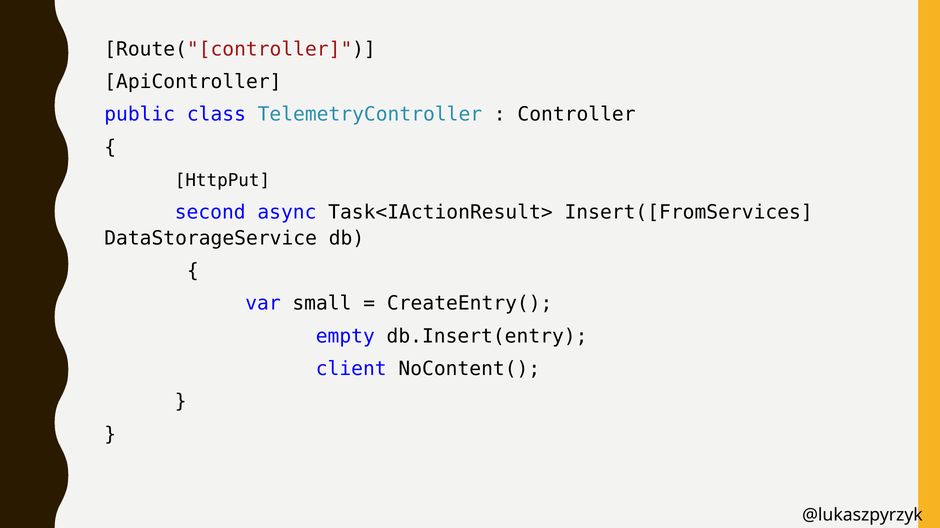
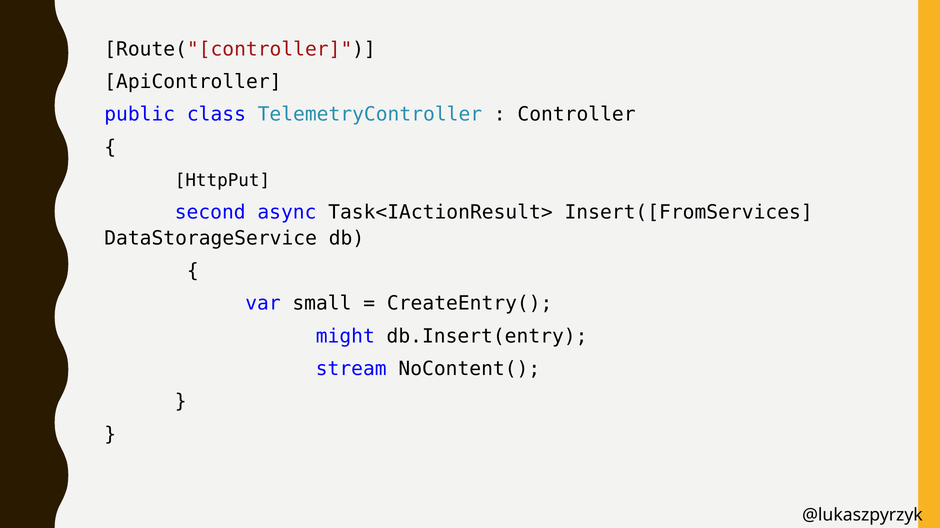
empty: empty -> might (345, 337)
client: client -> stream (351, 369)
